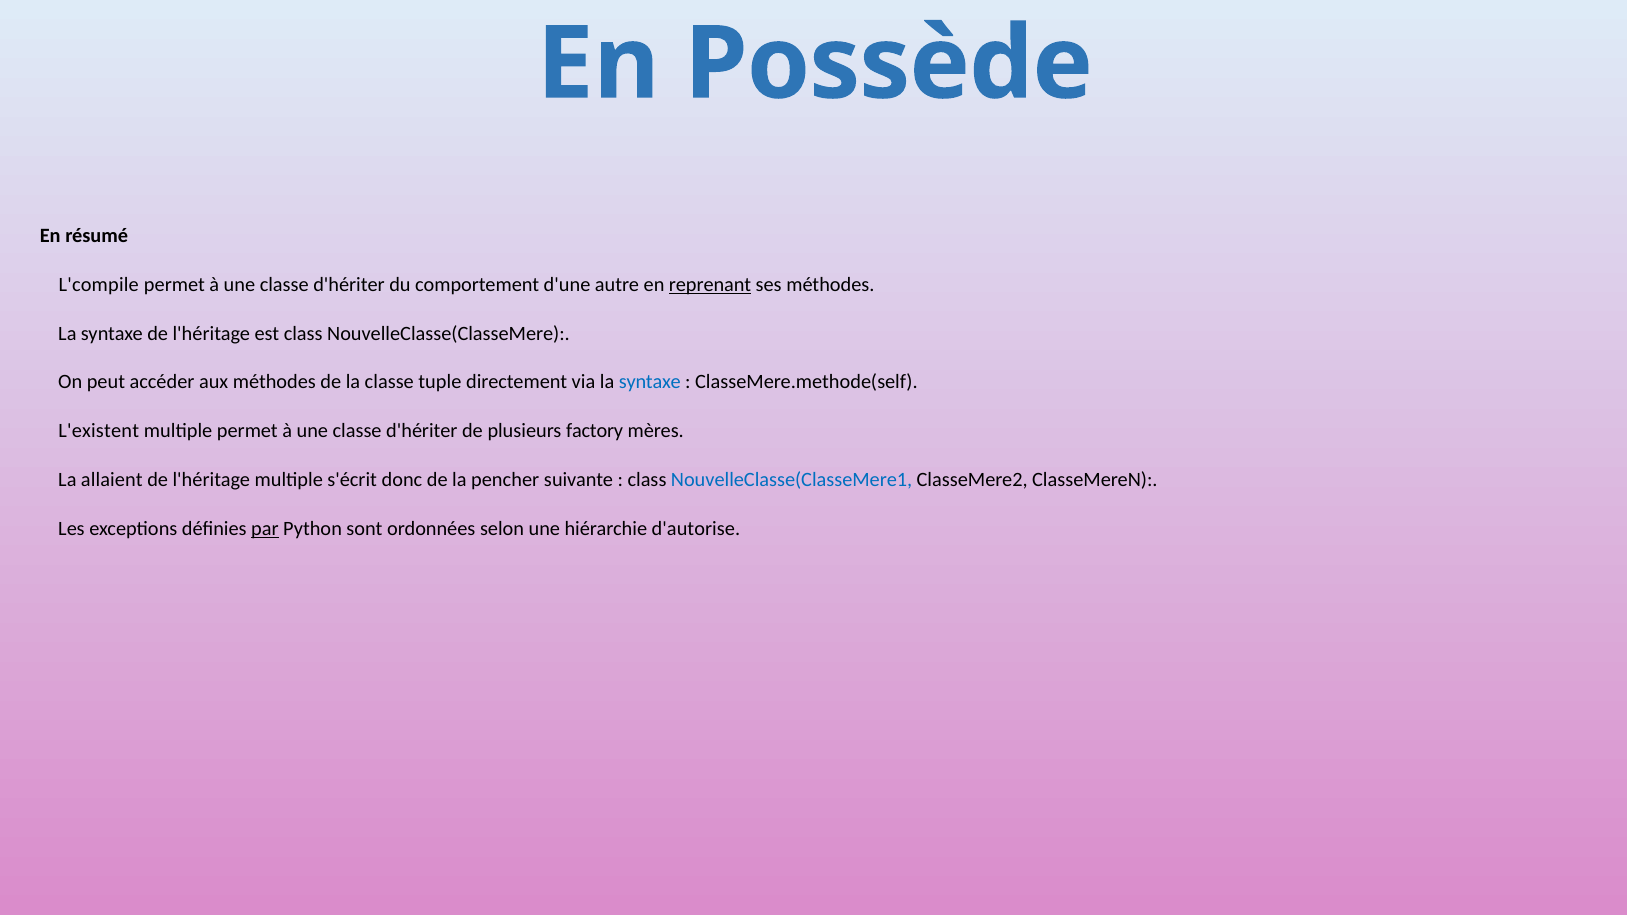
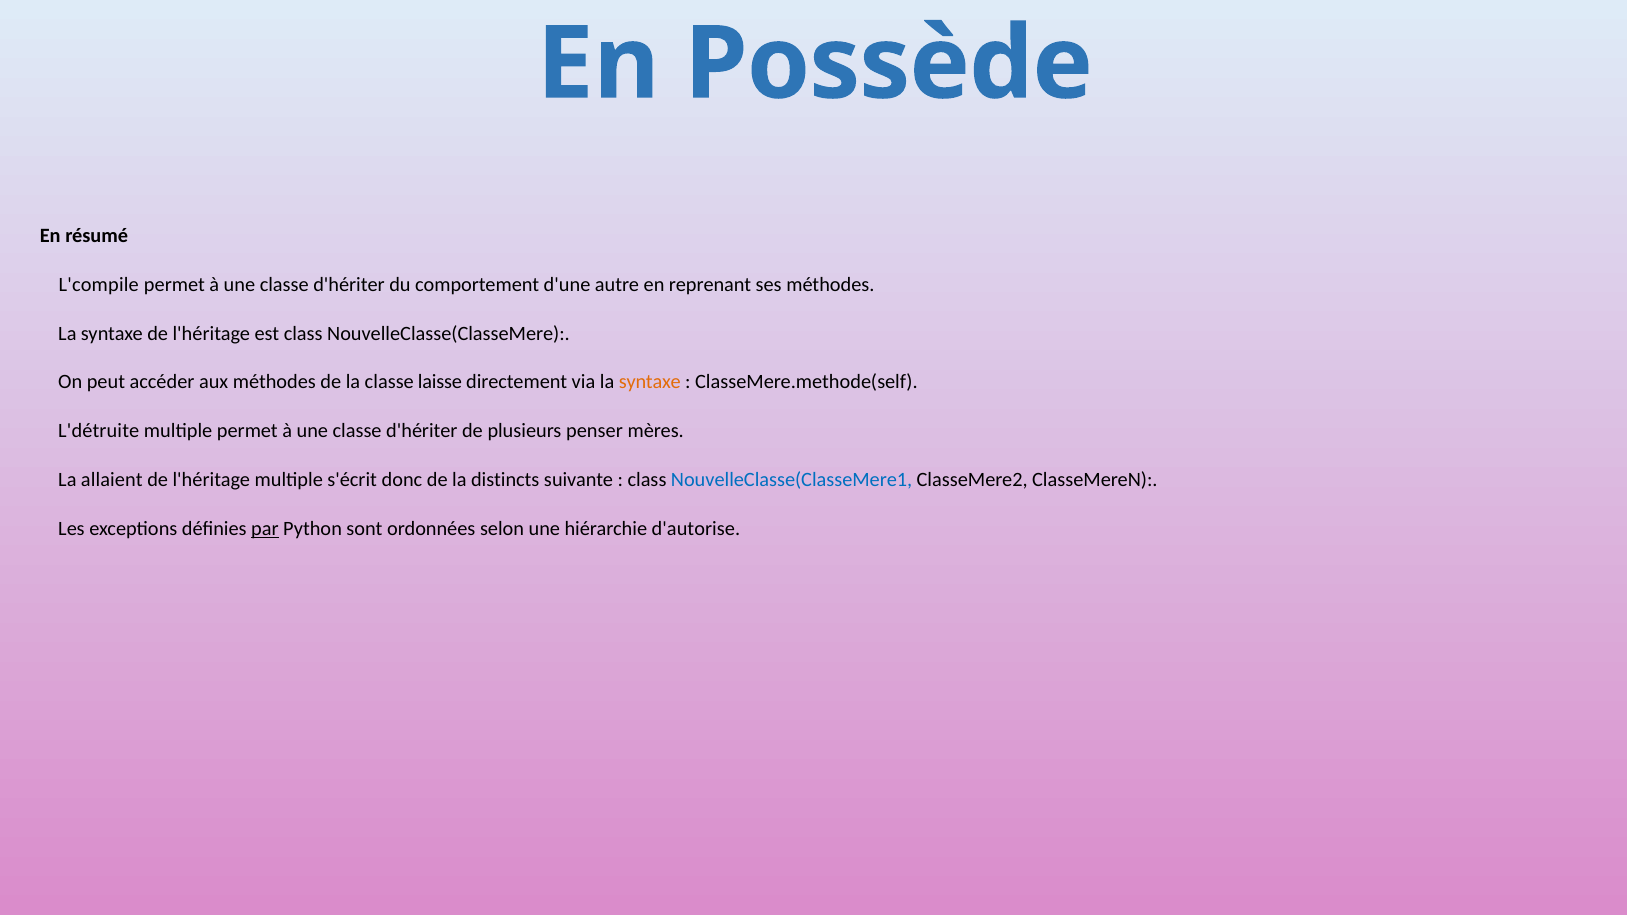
reprenant underline: present -> none (710, 285)
tuple: tuple -> laisse (440, 382)
syntaxe colour: blue -> orange (650, 382)
L'existent: L'existent -> L'détruite (99, 431)
factory: factory -> penser (594, 431)
pencher: pencher -> distincts (505, 480)
